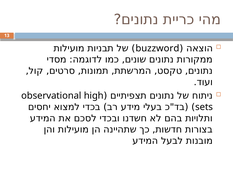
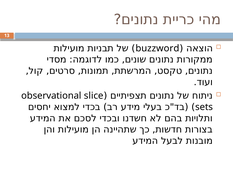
high: high -> slice (94, 96)
